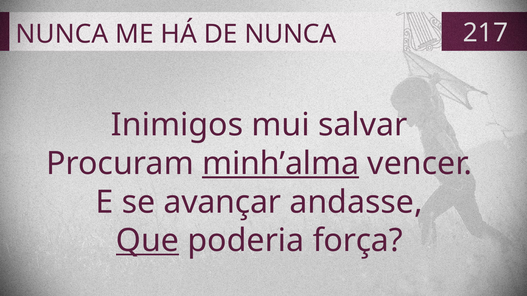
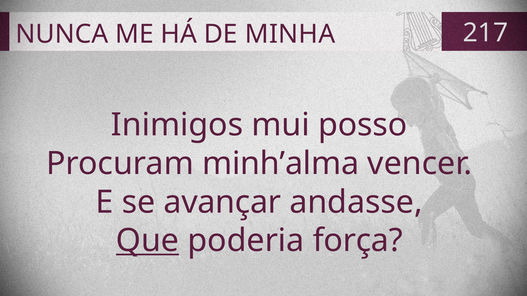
DE NUNCA: NUNCA -> MINHA (290, 34)
salvar: salvar -> posso (363, 125)
minh’alma underline: present -> none (281, 164)
